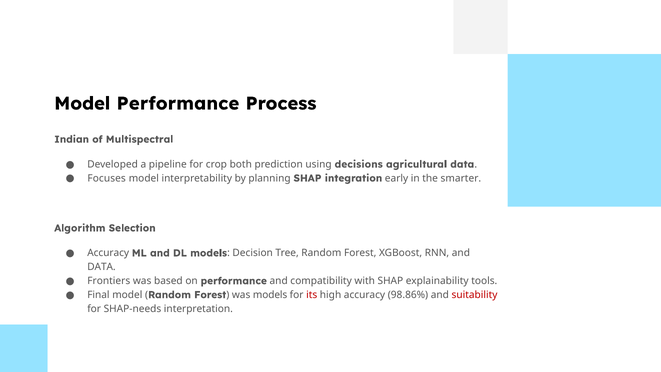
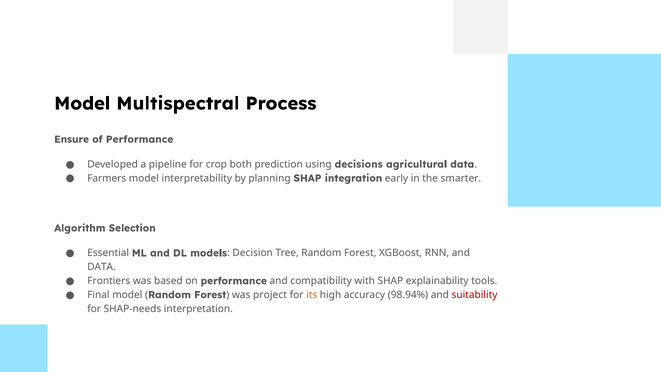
Model Performance: Performance -> Multispectral (178, 103)
Indian: Indian -> Ensure (72, 139)
of Multispectral: Multispectral -> Performance (140, 139)
Focuses: Focuses -> Farmers (107, 178)
Accuracy: Accuracy -> Essential (108, 253)
was models: models -> project (270, 295)
its colour: red -> orange (312, 295)
98.86%: 98.86% -> 98.94% (408, 295)
